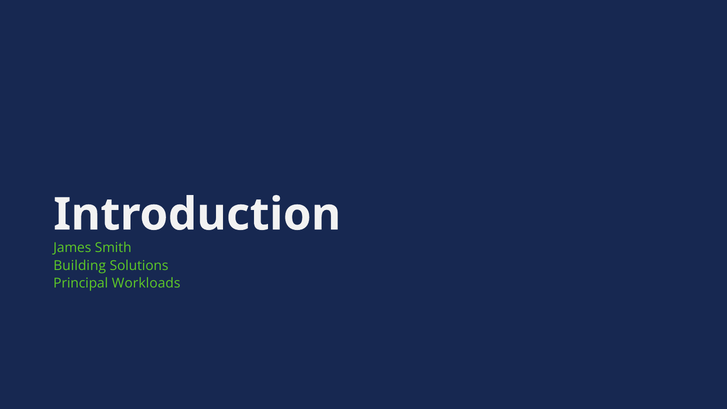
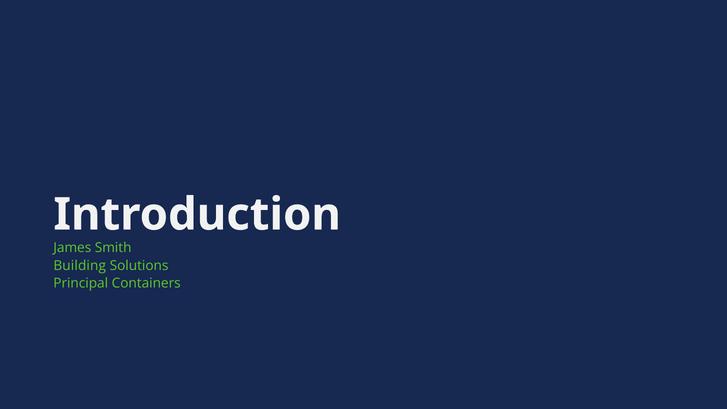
Workloads: Workloads -> Containers (146, 283)
